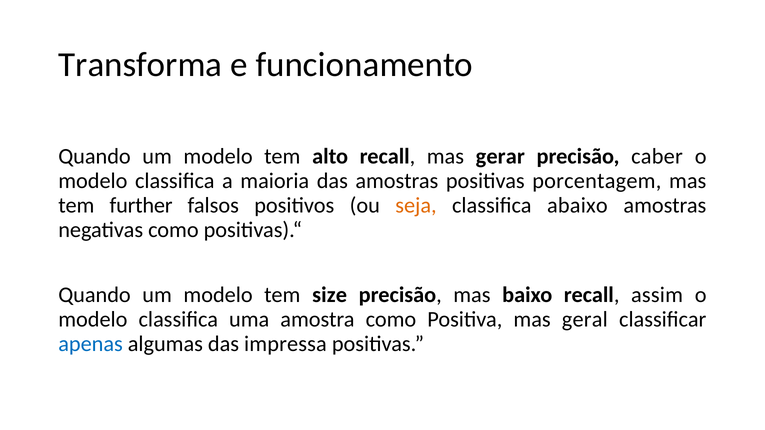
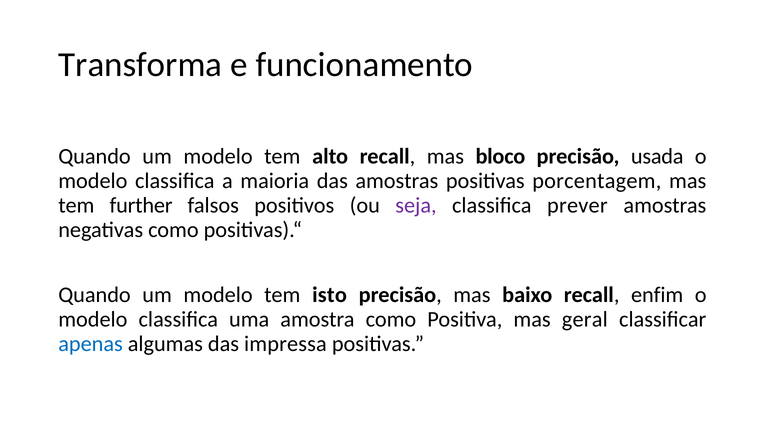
gerar: gerar -> bloco (500, 156)
caber: caber -> usada (657, 156)
seja colour: orange -> purple (416, 206)
abaixo: abaixo -> prever (577, 206)
size: size -> isto (330, 295)
assim: assim -> enfim (657, 295)
